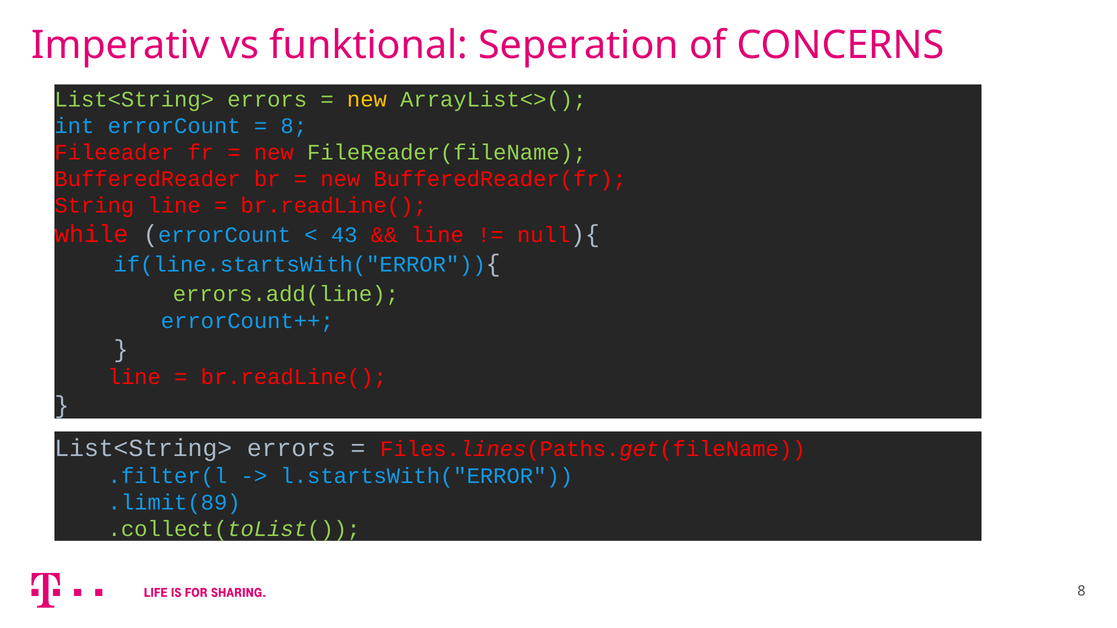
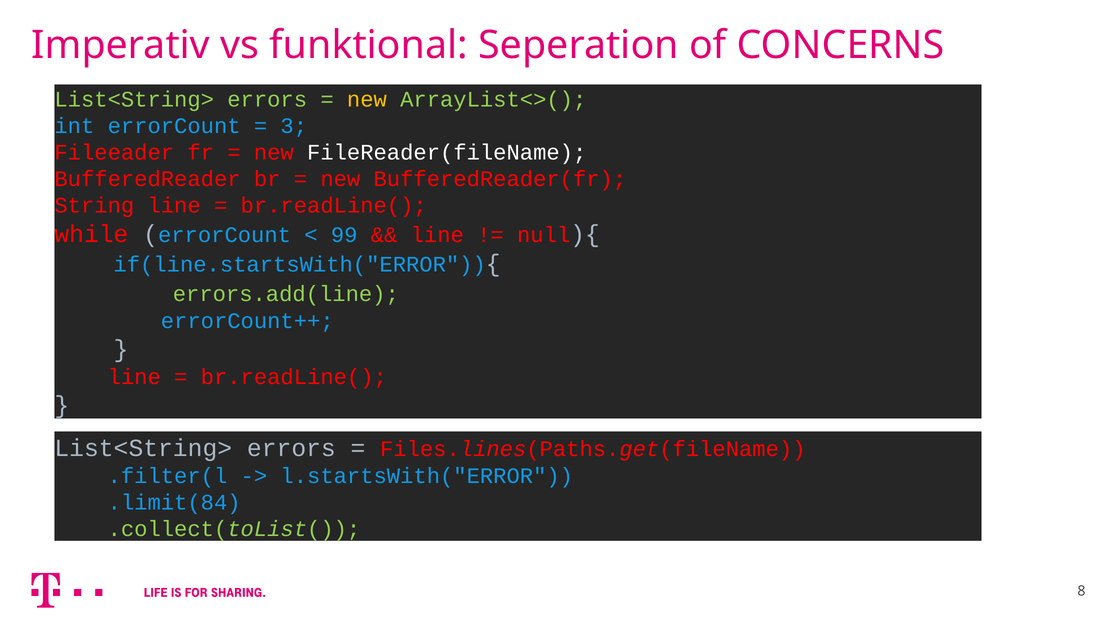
8: 8 -> 3 (294, 126)
FileReader(fileName colour: light green -> white (447, 153)
43: 43 -> 99 (344, 235)
.limit(89: .limit(89 -> .limit(84 (174, 503)
